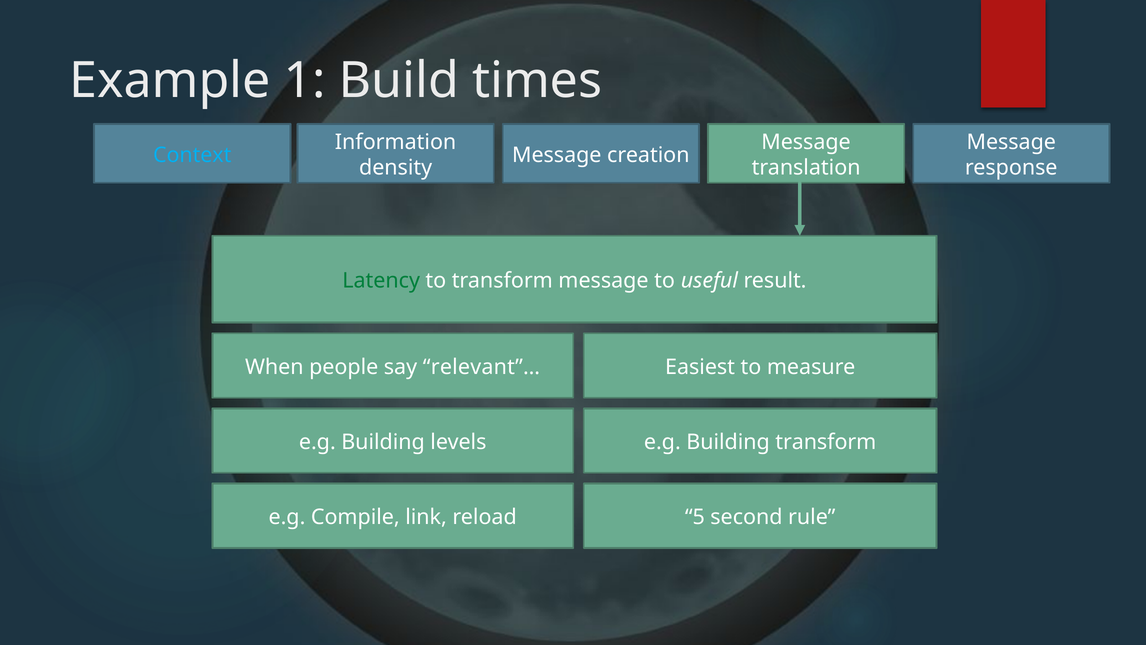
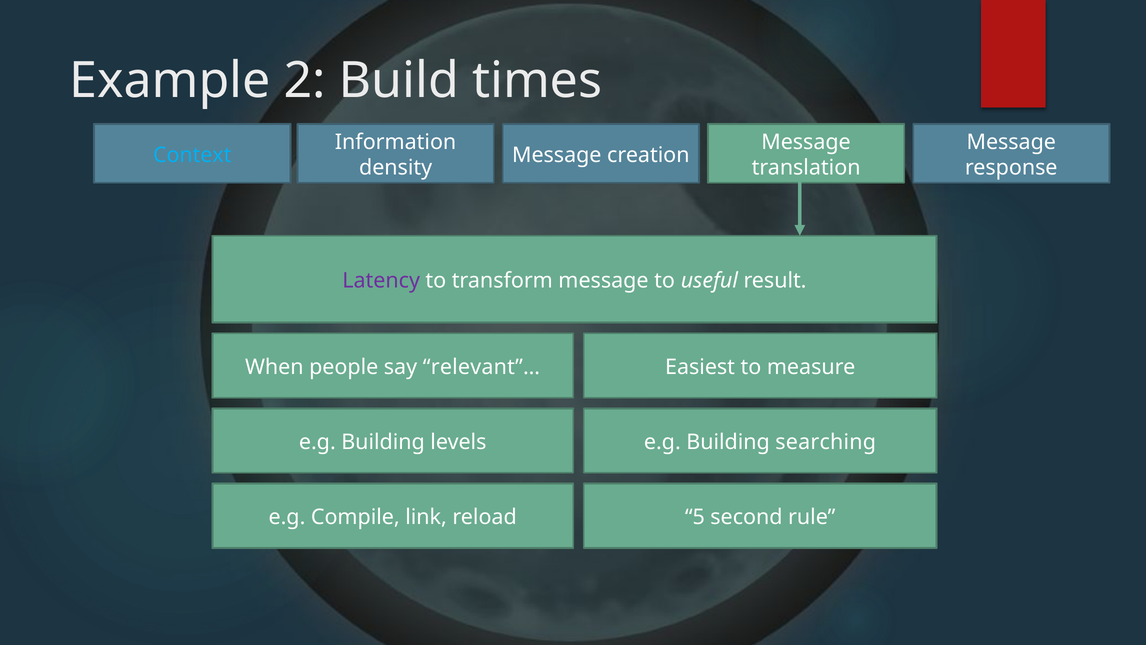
1: 1 -> 2 (305, 80)
Latency colour: green -> purple (381, 281)
Building transform: transform -> searching (826, 442)
